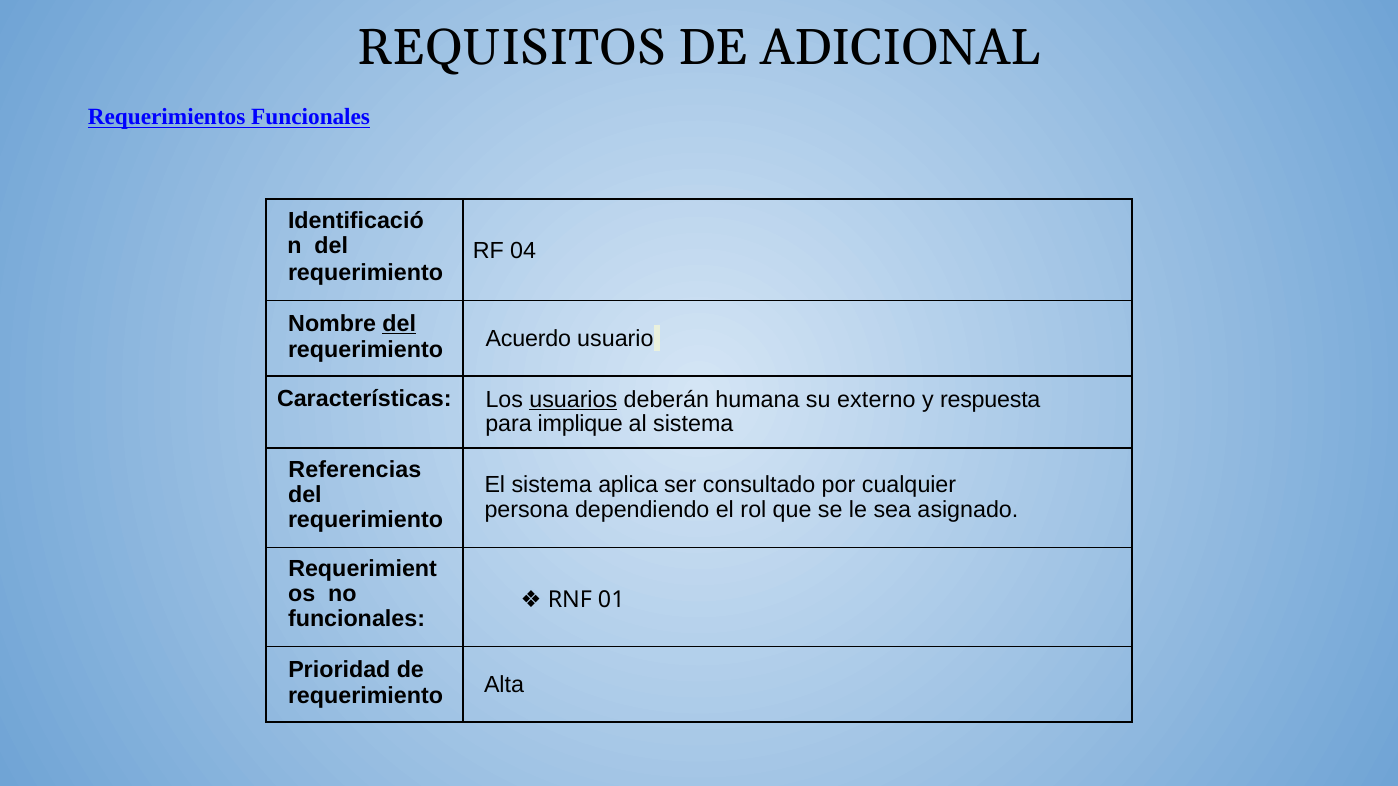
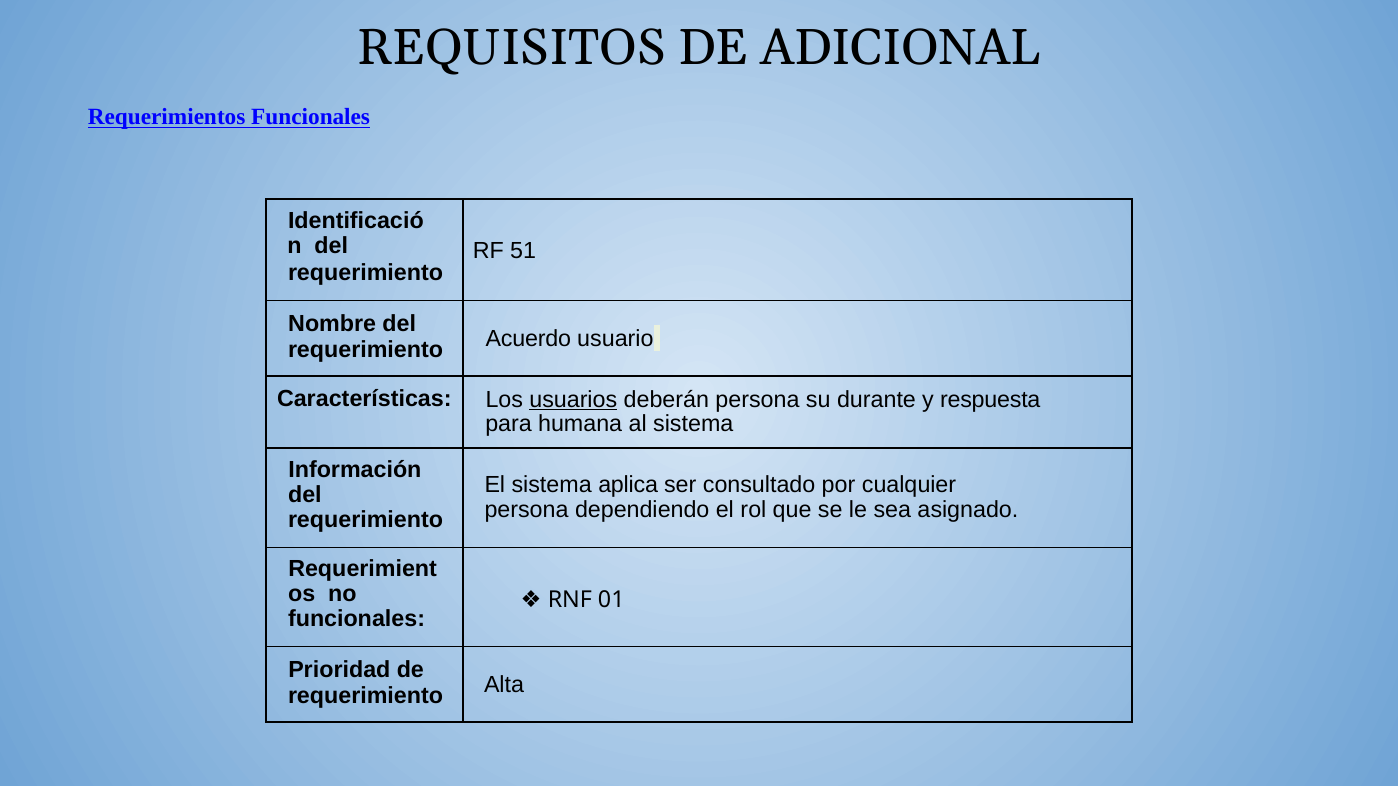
04: 04 -> 51 (523, 250)
del underline: present -> none (399, 324)
deberán humana: humana -> persona (757, 400)
externo: externo -> durante (876, 400)
implique: implique -> humana (580, 424)
Referencias: Referencias -> Información (355, 470)
